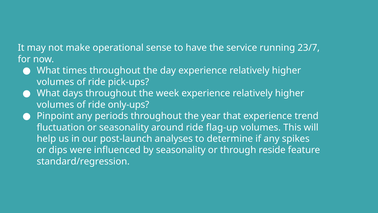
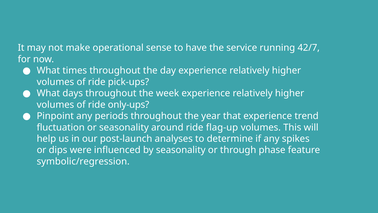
23/7: 23/7 -> 42/7 (309, 48)
reside: reside -> phase (272, 150)
standard/regression: standard/regression -> symbolic/regression (83, 161)
